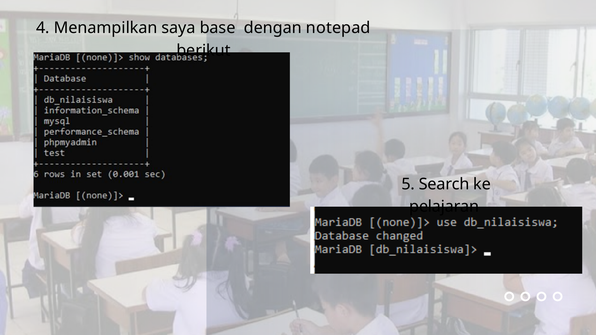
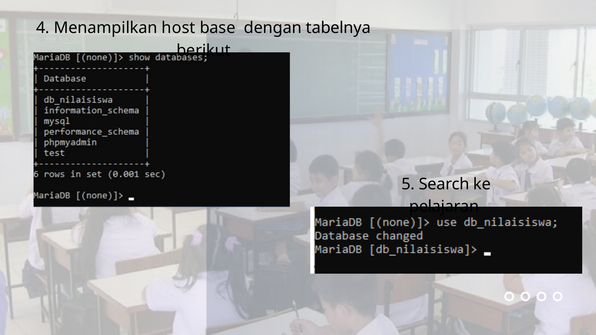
saya: saya -> host (179, 28)
notepad: notepad -> tabelnya (338, 28)
